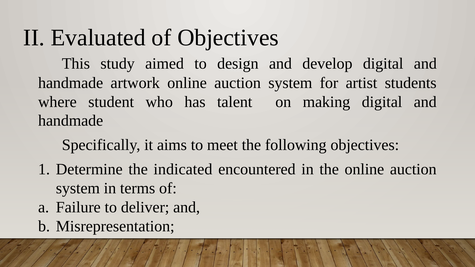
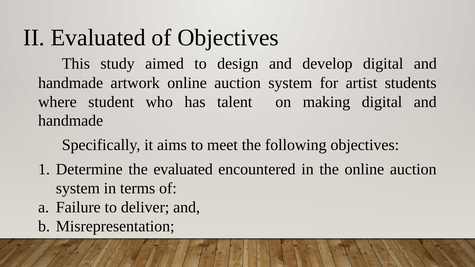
the indicated: indicated -> evaluated (183, 169)
